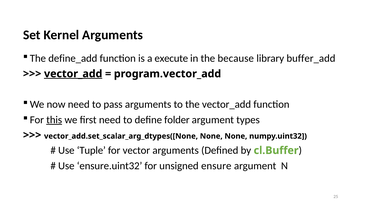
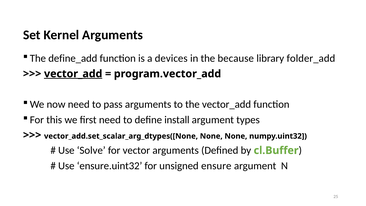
execute: execute -> devices (171, 58)
buffer_add: buffer_add -> folder_add (311, 58)
this underline: present -> none (54, 120)
folder: folder -> install (177, 120)
Tuple: Tuple -> Solve (91, 150)
